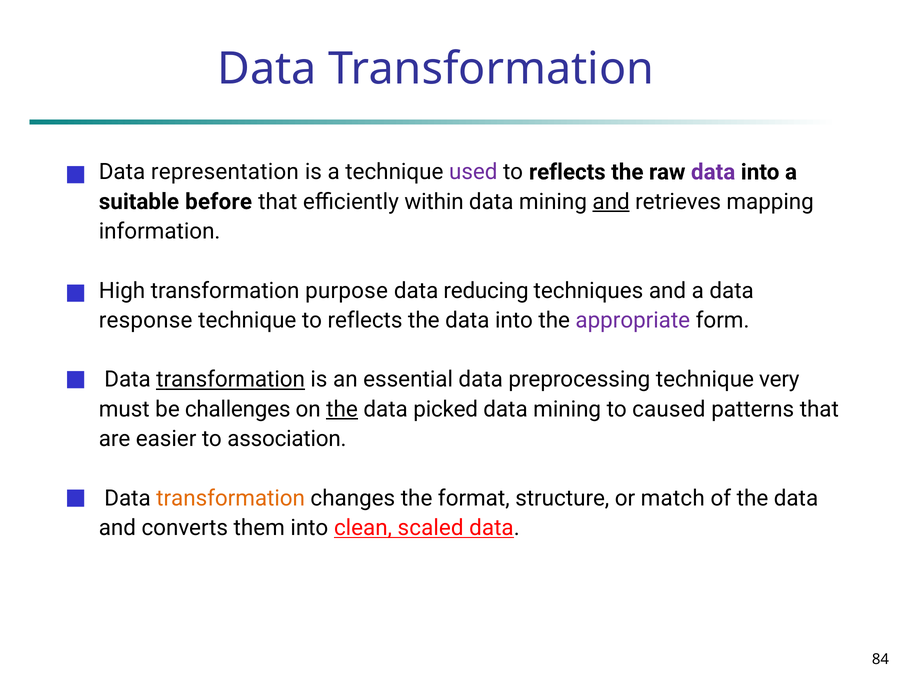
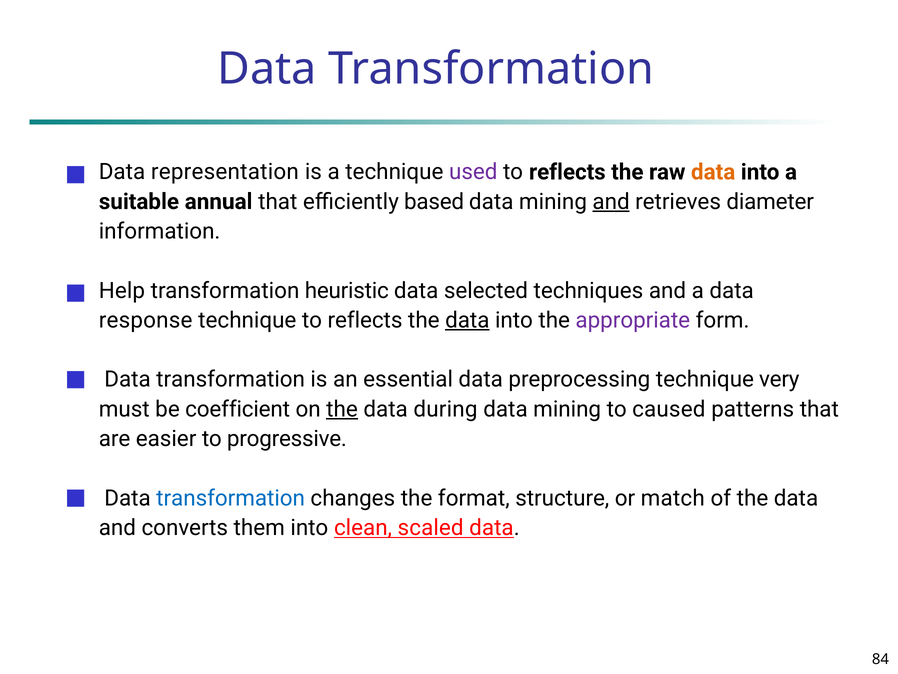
data colour: purple -> orange (713, 172)
before: before -> annual (219, 201)
within: within -> based (434, 201)
mapping: mapping -> diameter (770, 201)
High: High -> Help (122, 290)
purpose: purpose -> heuristic (347, 290)
reducing: reducing -> selected (486, 290)
data underline: none -> present (467, 320)
transformation underline: present -> none (231, 379)
challenges: challenges -> coefficient (238, 409)
picked: picked -> during (445, 409)
association: association -> progressive (287, 439)
transformation colour: orange -> blue (231, 498)
